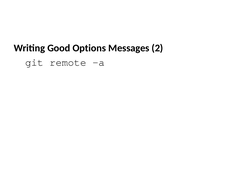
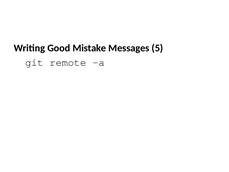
Options: Options -> Mistake (89, 48)
2: 2 -> 5 (157, 48)
